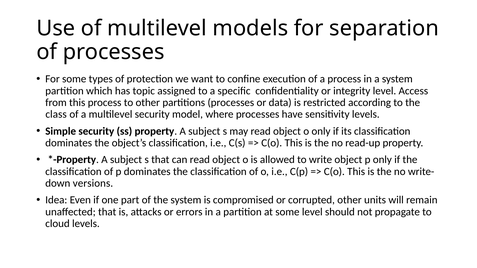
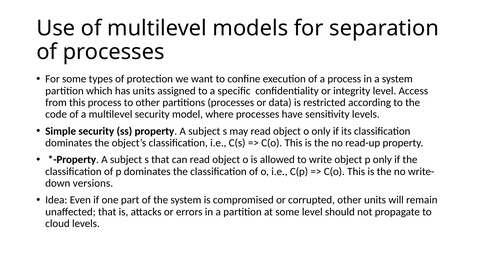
has topic: topic -> units (144, 91)
class: class -> code (56, 114)
